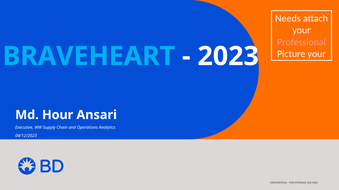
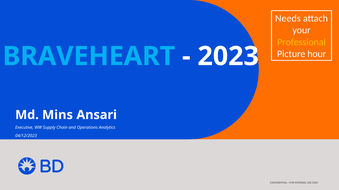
Professional colour: pink -> yellow (301, 42)
Picture your: your -> hour (317, 54)
Hour: Hour -> Mins (58, 115)
